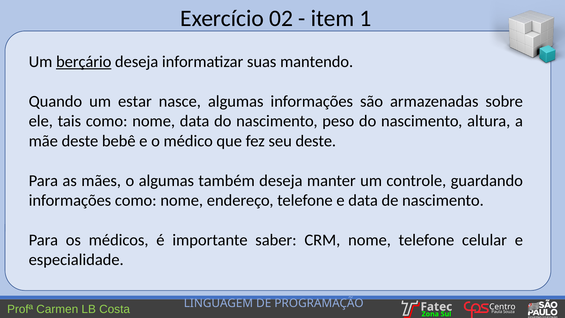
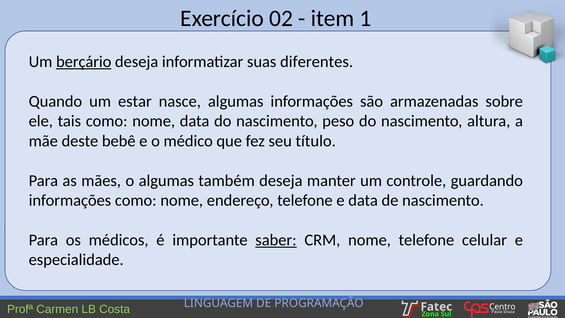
mantendo: mantendo -> diferentes (317, 62)
seu deste: deste -> título (316, 141)
saber underline: none -> present (276, 240)
